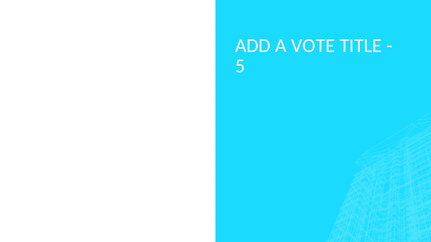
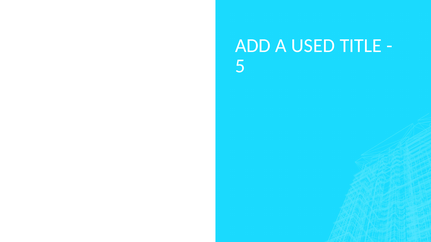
VOTE: VOTE -> USED (313, 46)
